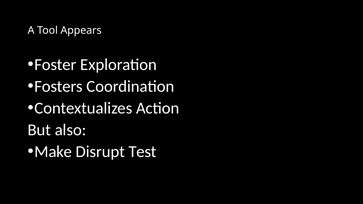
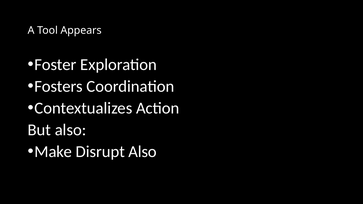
Disrupt Test: Test -> Also (143, 152)
